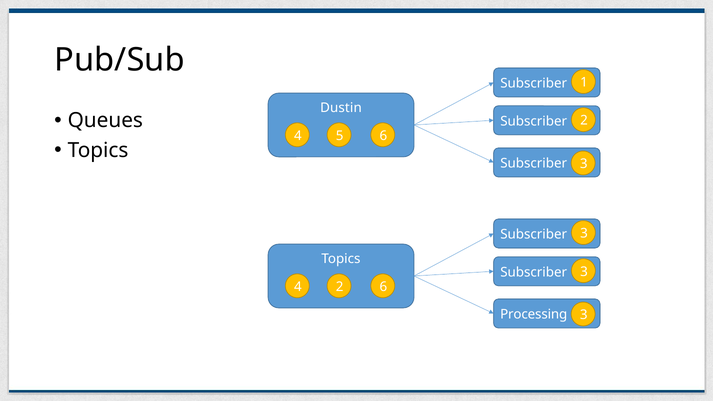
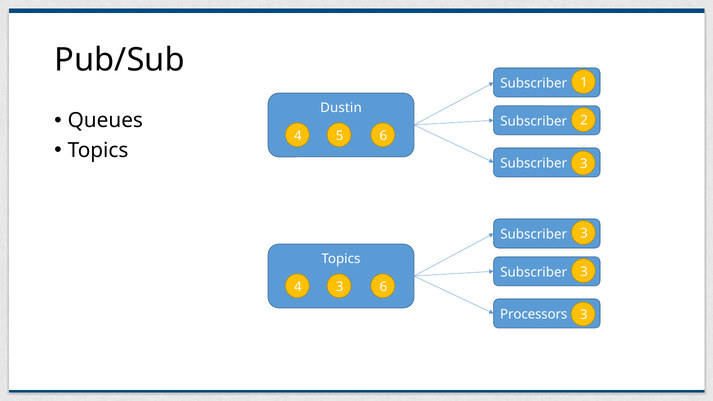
4 2: 2 -> 3 (340, 287)
Processing: Processing -> Processors (534, 314)
